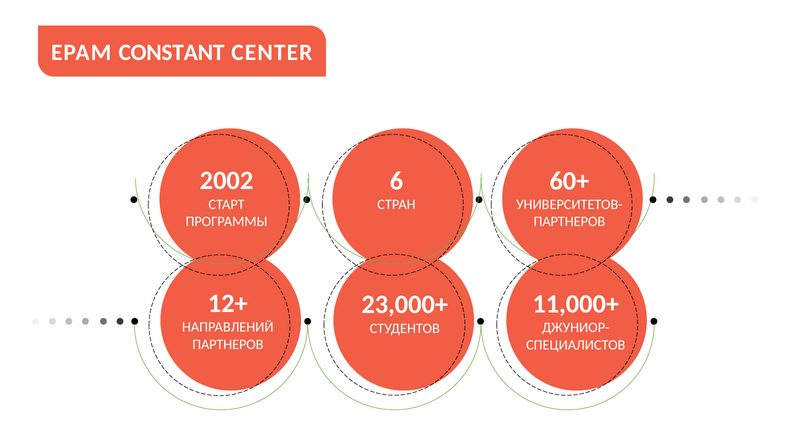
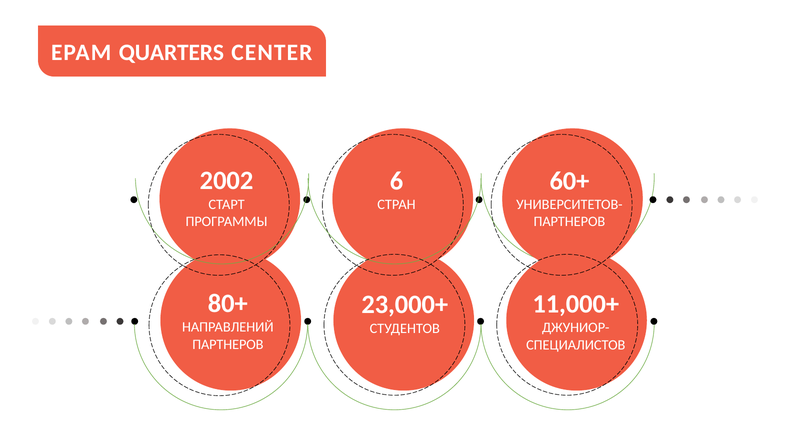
CONSTANT: CONSTANT -> QUARTERS (171, 53)
12+: 12+ -> 80+ (228, 304)
